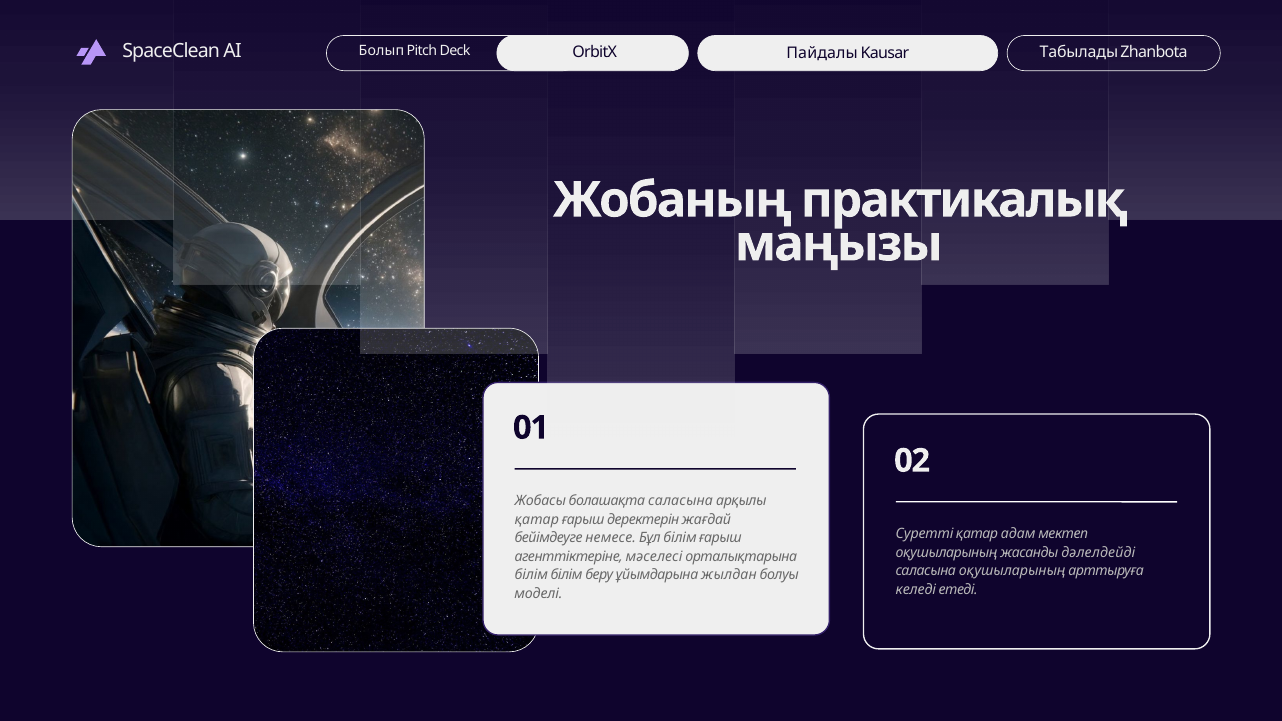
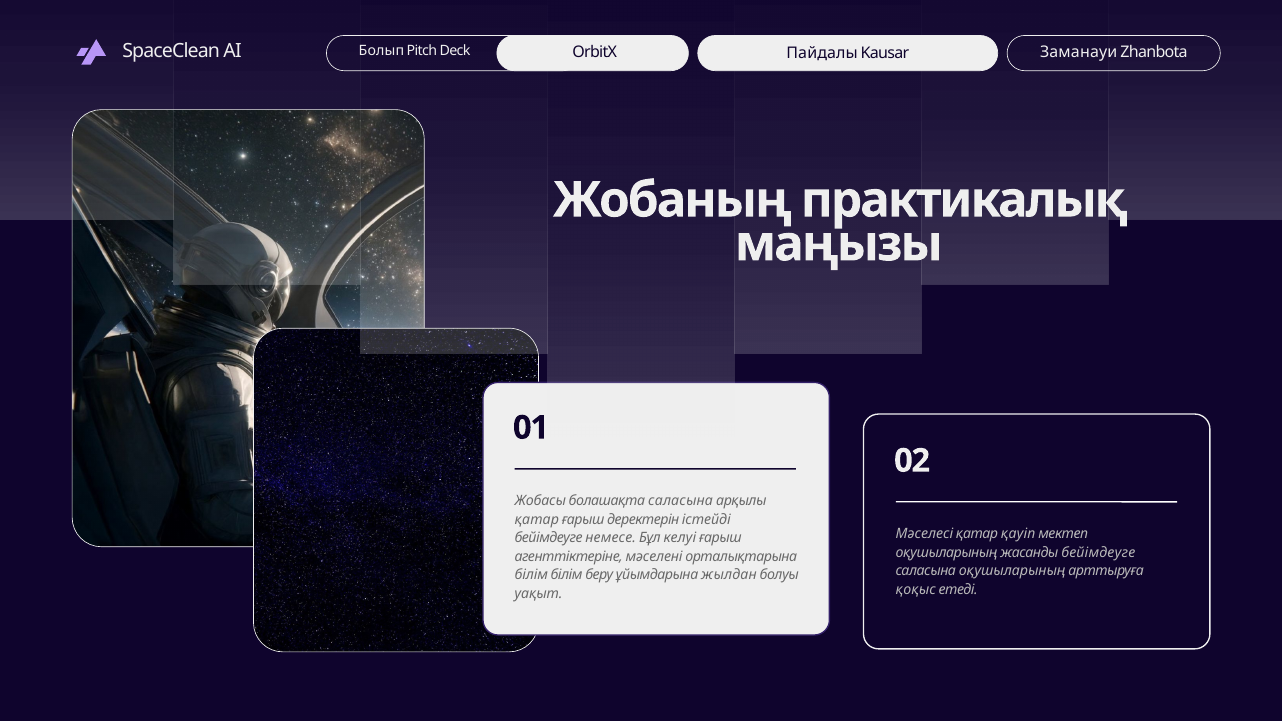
Табылады: Табылады -> Заманауи (1079, 52)
жағдай: жағдай -> істейді (706, 520)
Суретті: Суретті -> Мәселесі (925, 534)
адам: адам -> қауіп (1018, 534)
Бұл білім: білім -> келуі (680, 538)
жасанды дәлелдейді: дәлелдейді -> бейімдеуге (1098, 553)
мәселесі: мәселесі -> мәселені (654, 557)
келеді: келеді -> қоқыс (916, 590)
моделі: моделі -> уақыт (538, 594)
